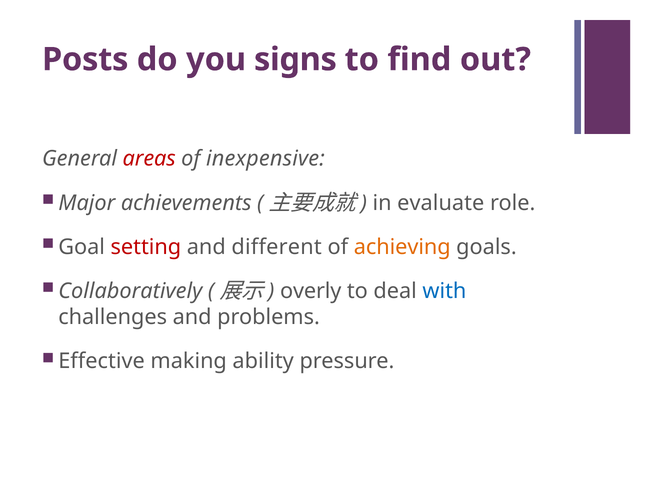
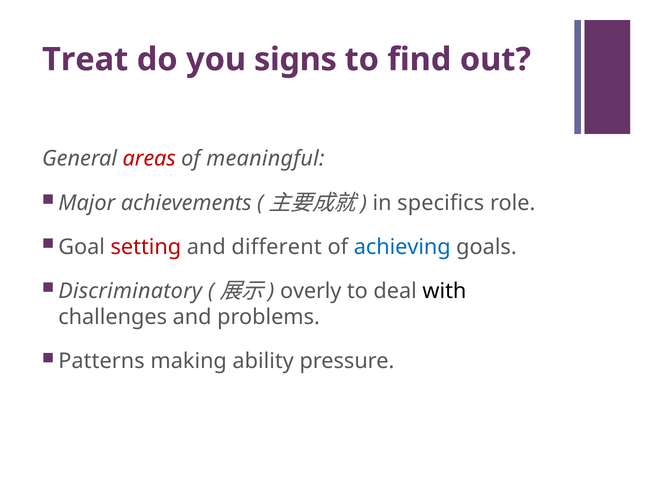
Posts: Posts -> Treat (85, 60)
inexpensive: inexpensive -> meaningful (265, 159)
evaluate: evaluate -> specifics (441, 203)
achieving colour: orange -> blue (402, 247)
Collaboratively: Collaboratively -> Discriminatory (130, 291)
with colour: blue -> black (444, 291)
Effective: Effective -> Patterns (102, 361)
